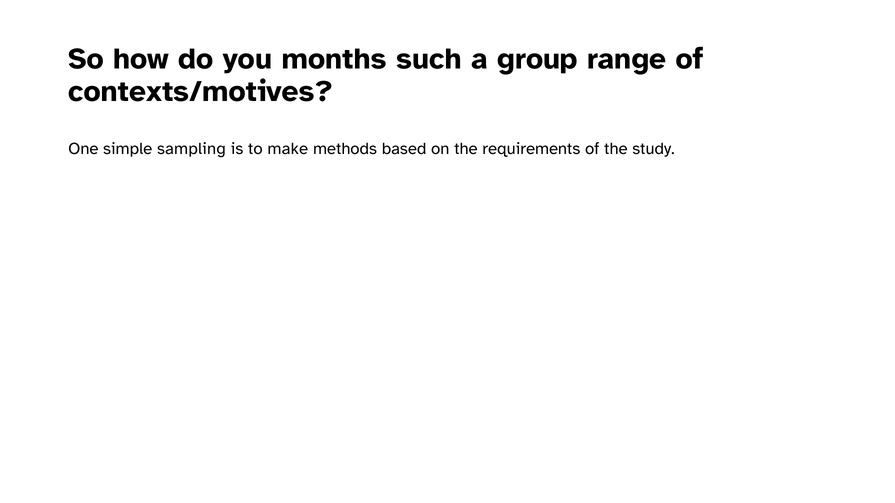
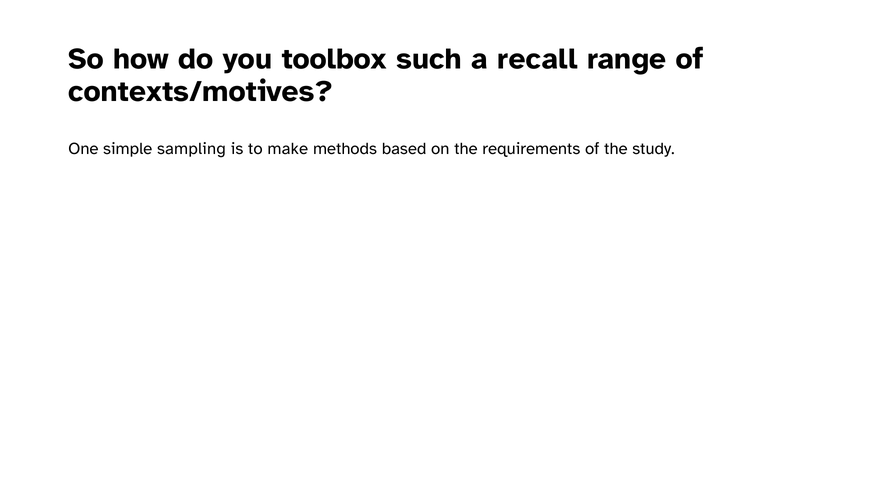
months: months -> toolbox (334, 59)
group: group -> recall (537, 59)
